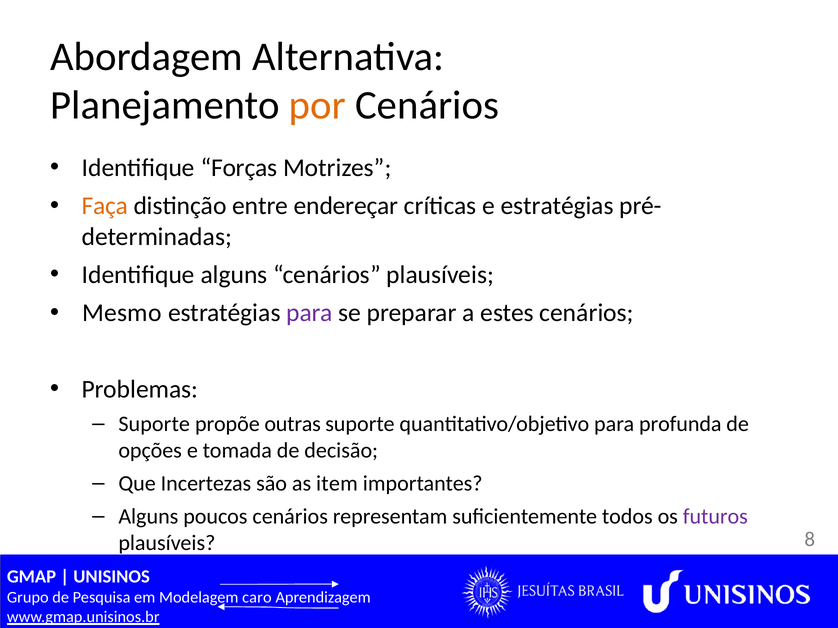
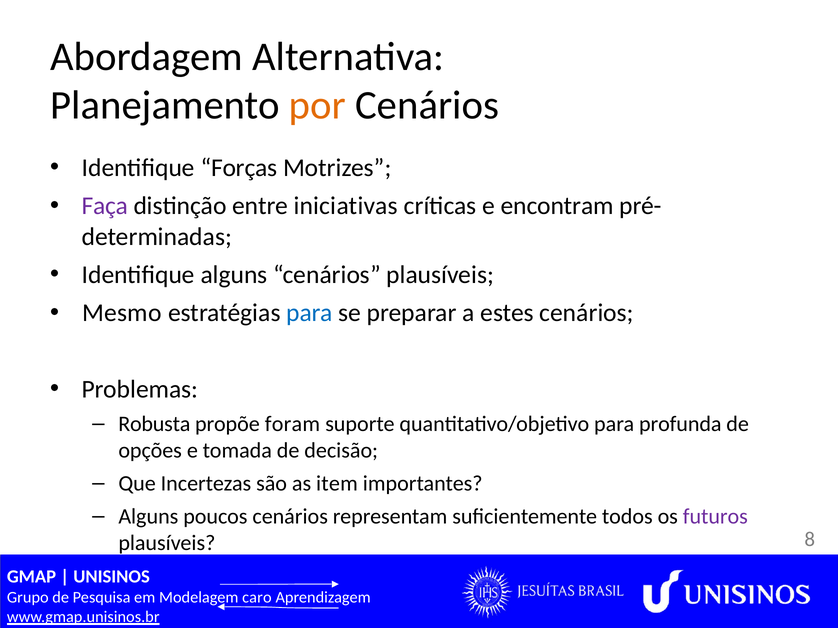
Faça colour: orange -> purple (105, 206)
endereçar: endereçar -> iniciativas (346, 206)
e estratégias: estratégias -> encontram (557, 206)
para colour: purple -> blue (309, 313)
Suporte: Suporte -> Robusta (154, 424)
outras: outras -> foram (292, 424)
